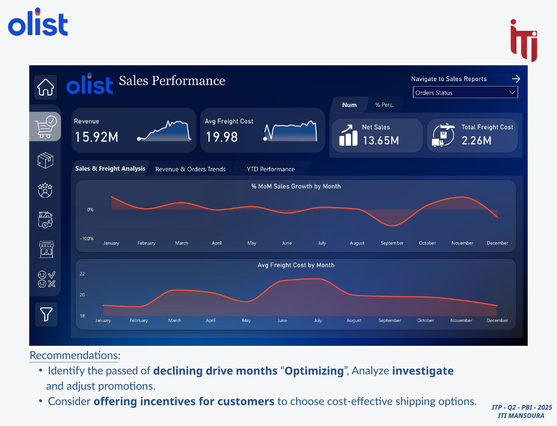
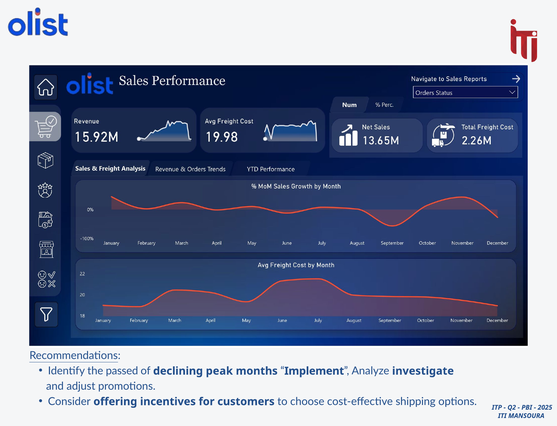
drive: drive -> peak (219, 371)
Optimizing: Optimizing -> Implement (314, 371)
